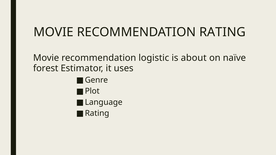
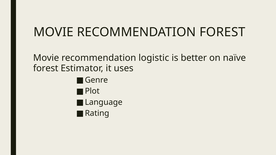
RECOMMENDATION RATING: RATING -> FOREST (222, 32)
about: about -> better (194, 58)
